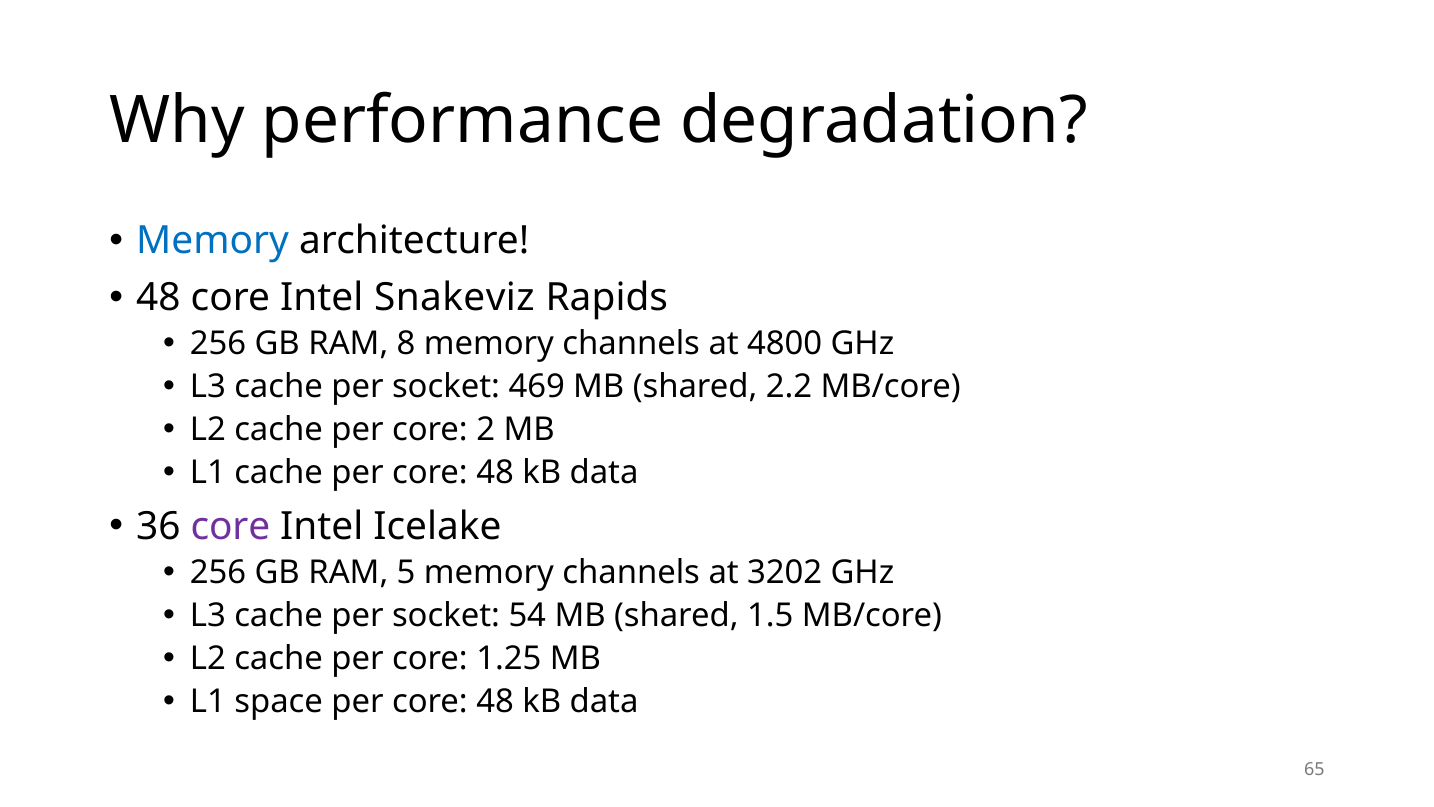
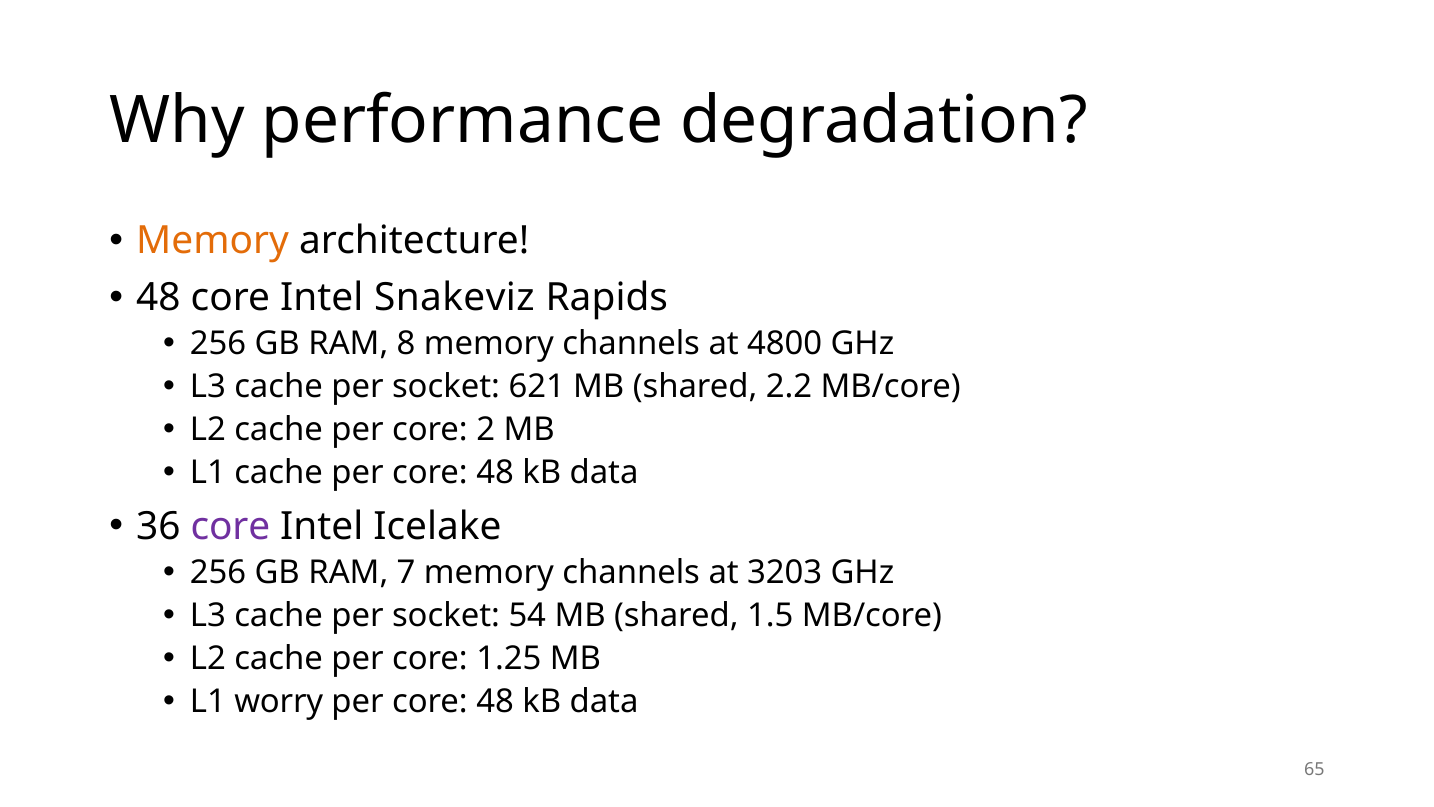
Memory colour: blue -> orange (213, 241)
469: 469 -> 621 (537, 387)
5: 5 -> 7 (406, 572)
3202: 3202 -> 3203 (785, 572)
space: space -> worry (279, 701)
